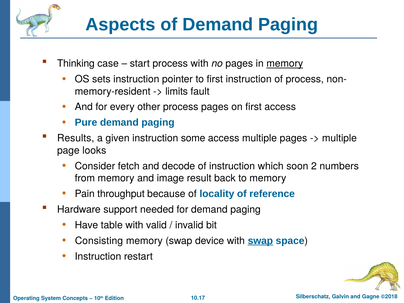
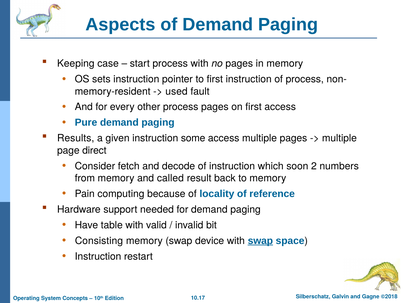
Thinking: Thinking -> Keeping (76, 64)
memory underline: present -> none (285, 64)
limits: limits -> used (176, 91)
looks: looks -> direct (94, 150)
image: image -> called (170, 178)
throughput: throughput -> computing (121, 194)
